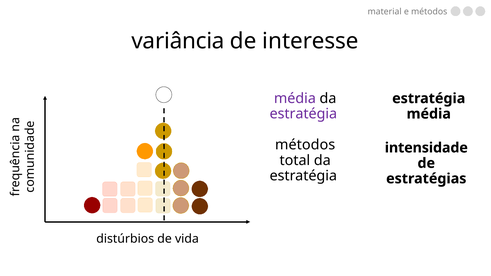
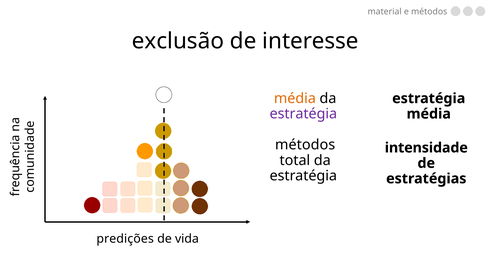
variância: variância -> exclusão (178, 41)
média colour: purple -> orange (295, 98)
distúrbios: distúrbios -> predições (125, 239)
